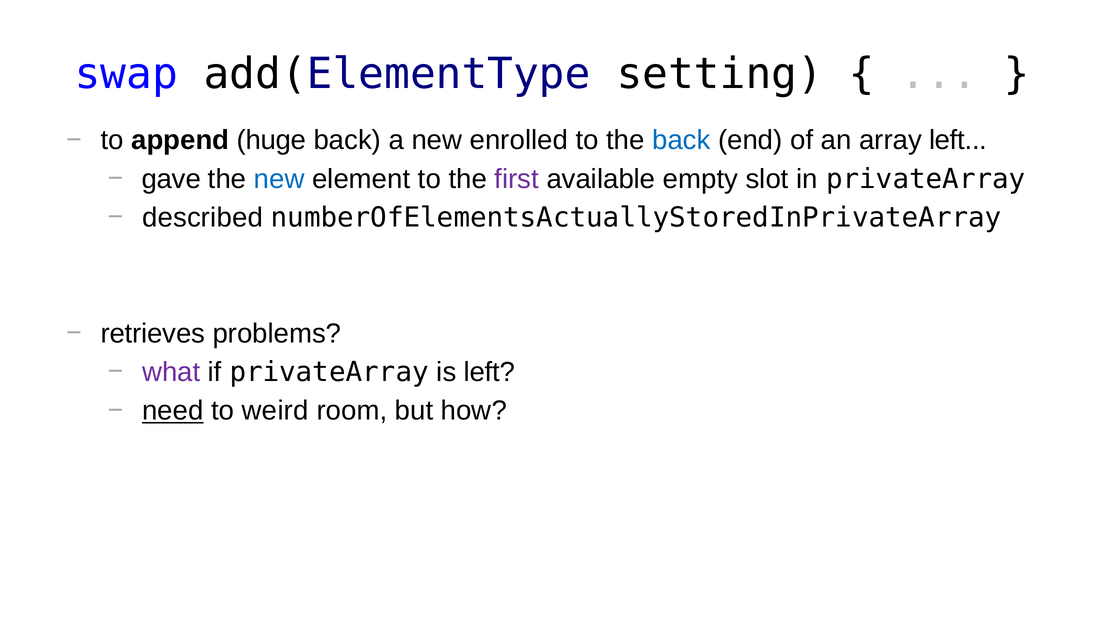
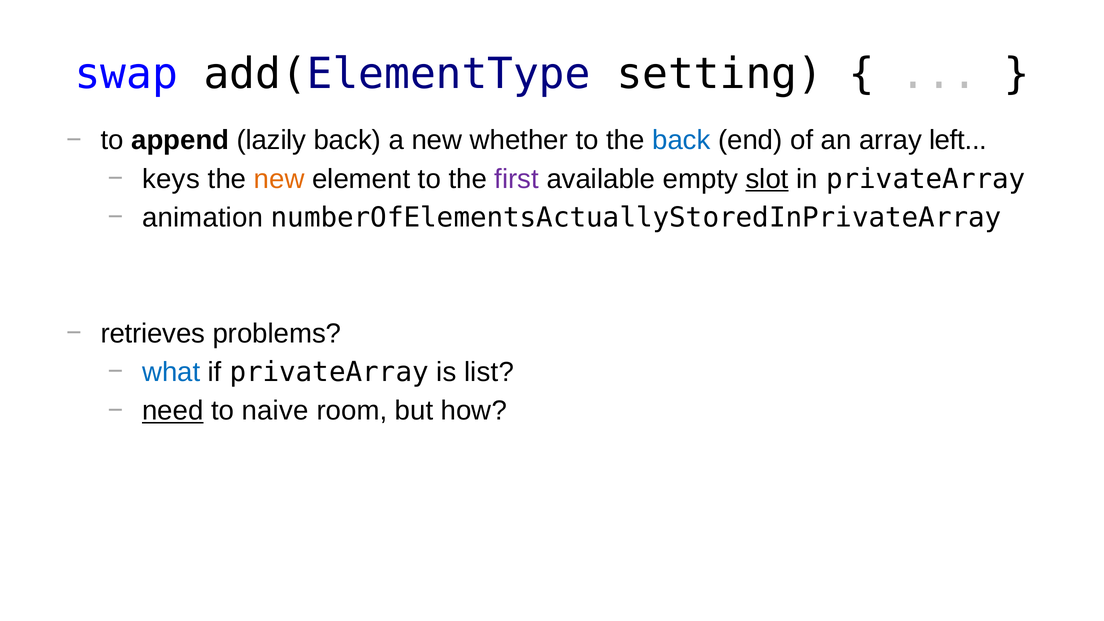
huge: huge -> lazily (272, 140)
enrolled: enrolled -> whether (519, 140)
gave: gave -> keys (171, 179)
new colour: blue -> orange (279, 179)
slot underline: none -> present (767, 179)
described: described -> animation (203, 218)
what colour: purple -> blue (171, 372)
is left: left -> list (489, 372)
weird: weird -> naive (275, 411)
